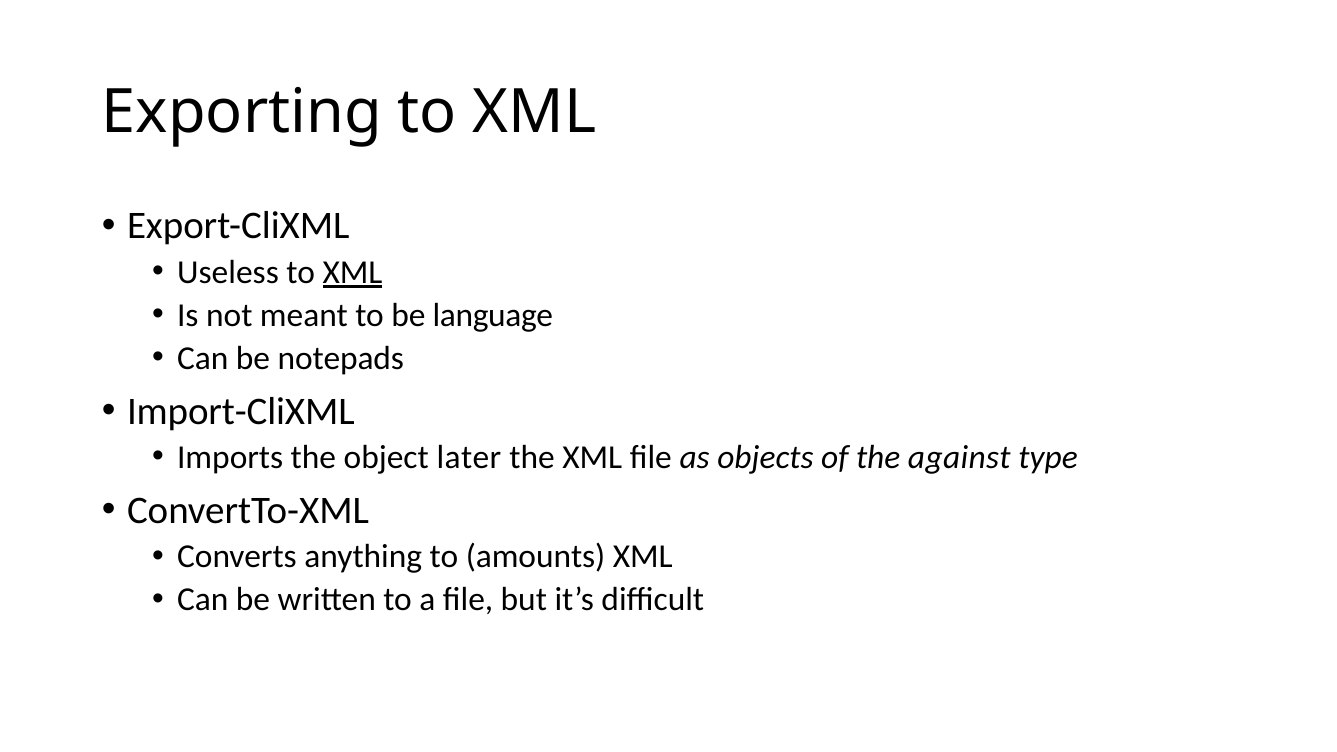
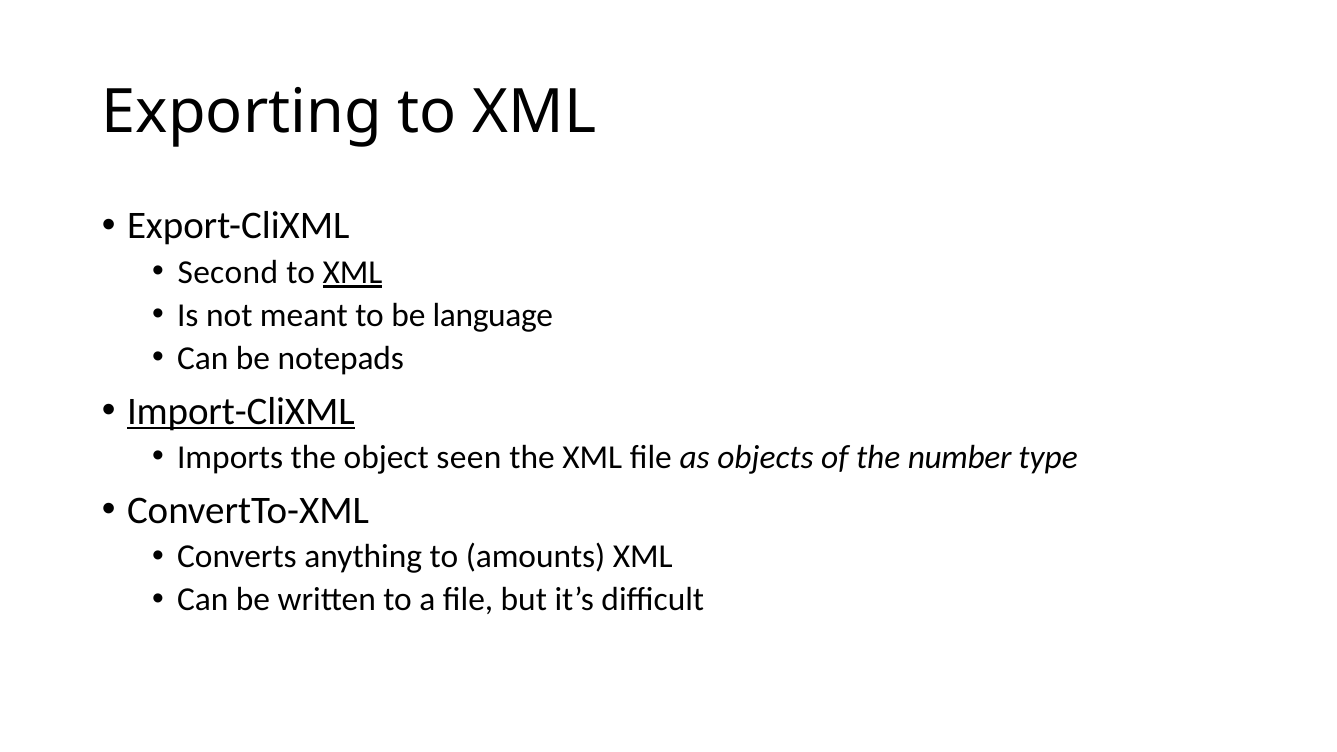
Useless: Useless -> Second (228, 272)
Import-CliXML underline: none -> present (241, 411)
later: later -> seen (469, 457)
against: against -> number (960, 457)
